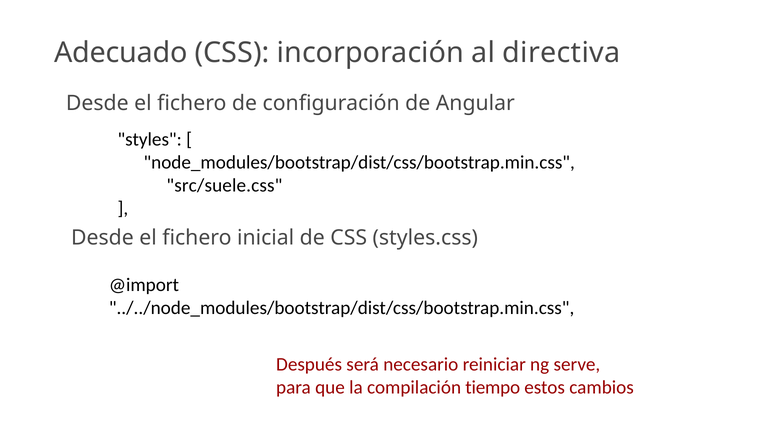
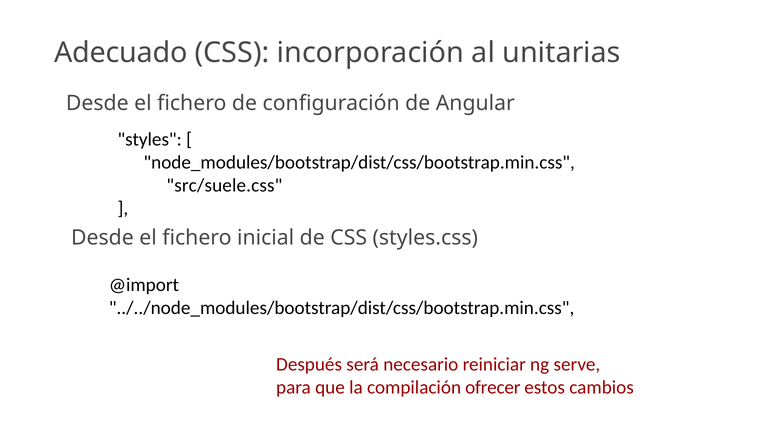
directiva: directiva -> unitarias (562, 53)
tiempo: tiempo -> ofrecer (493, 388)
